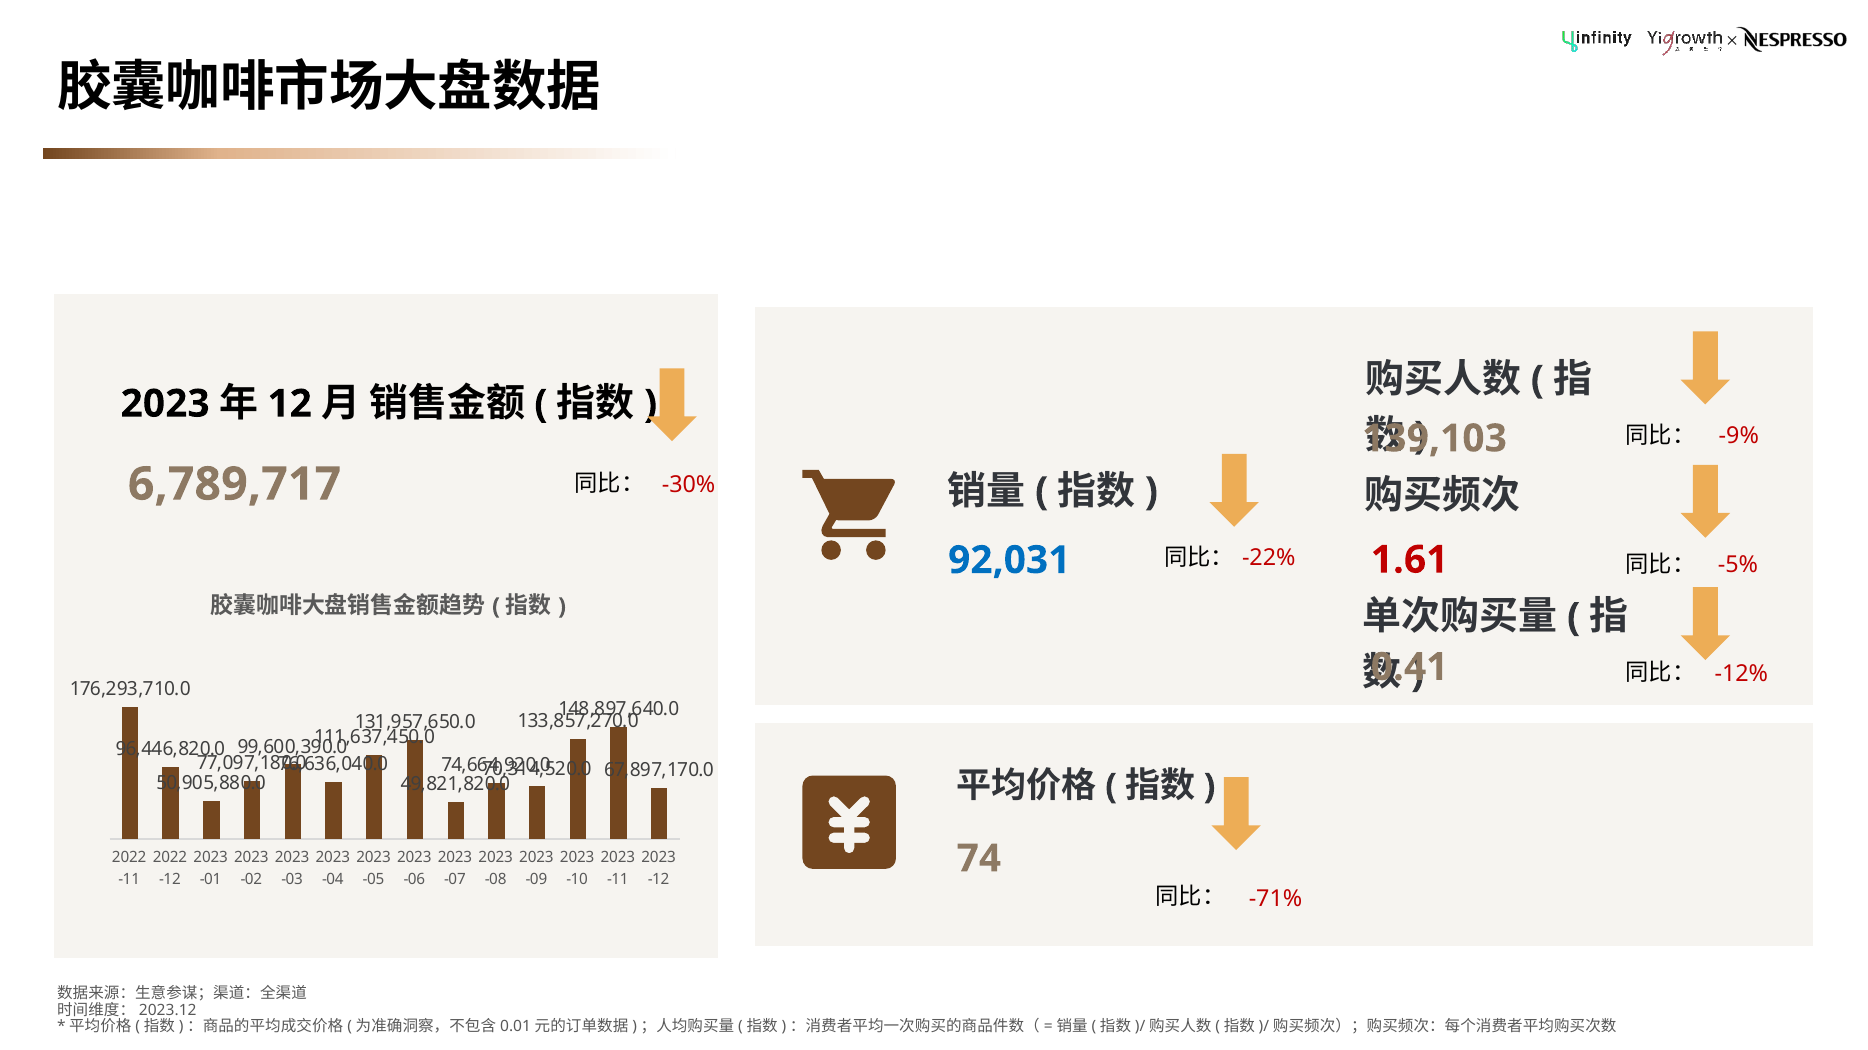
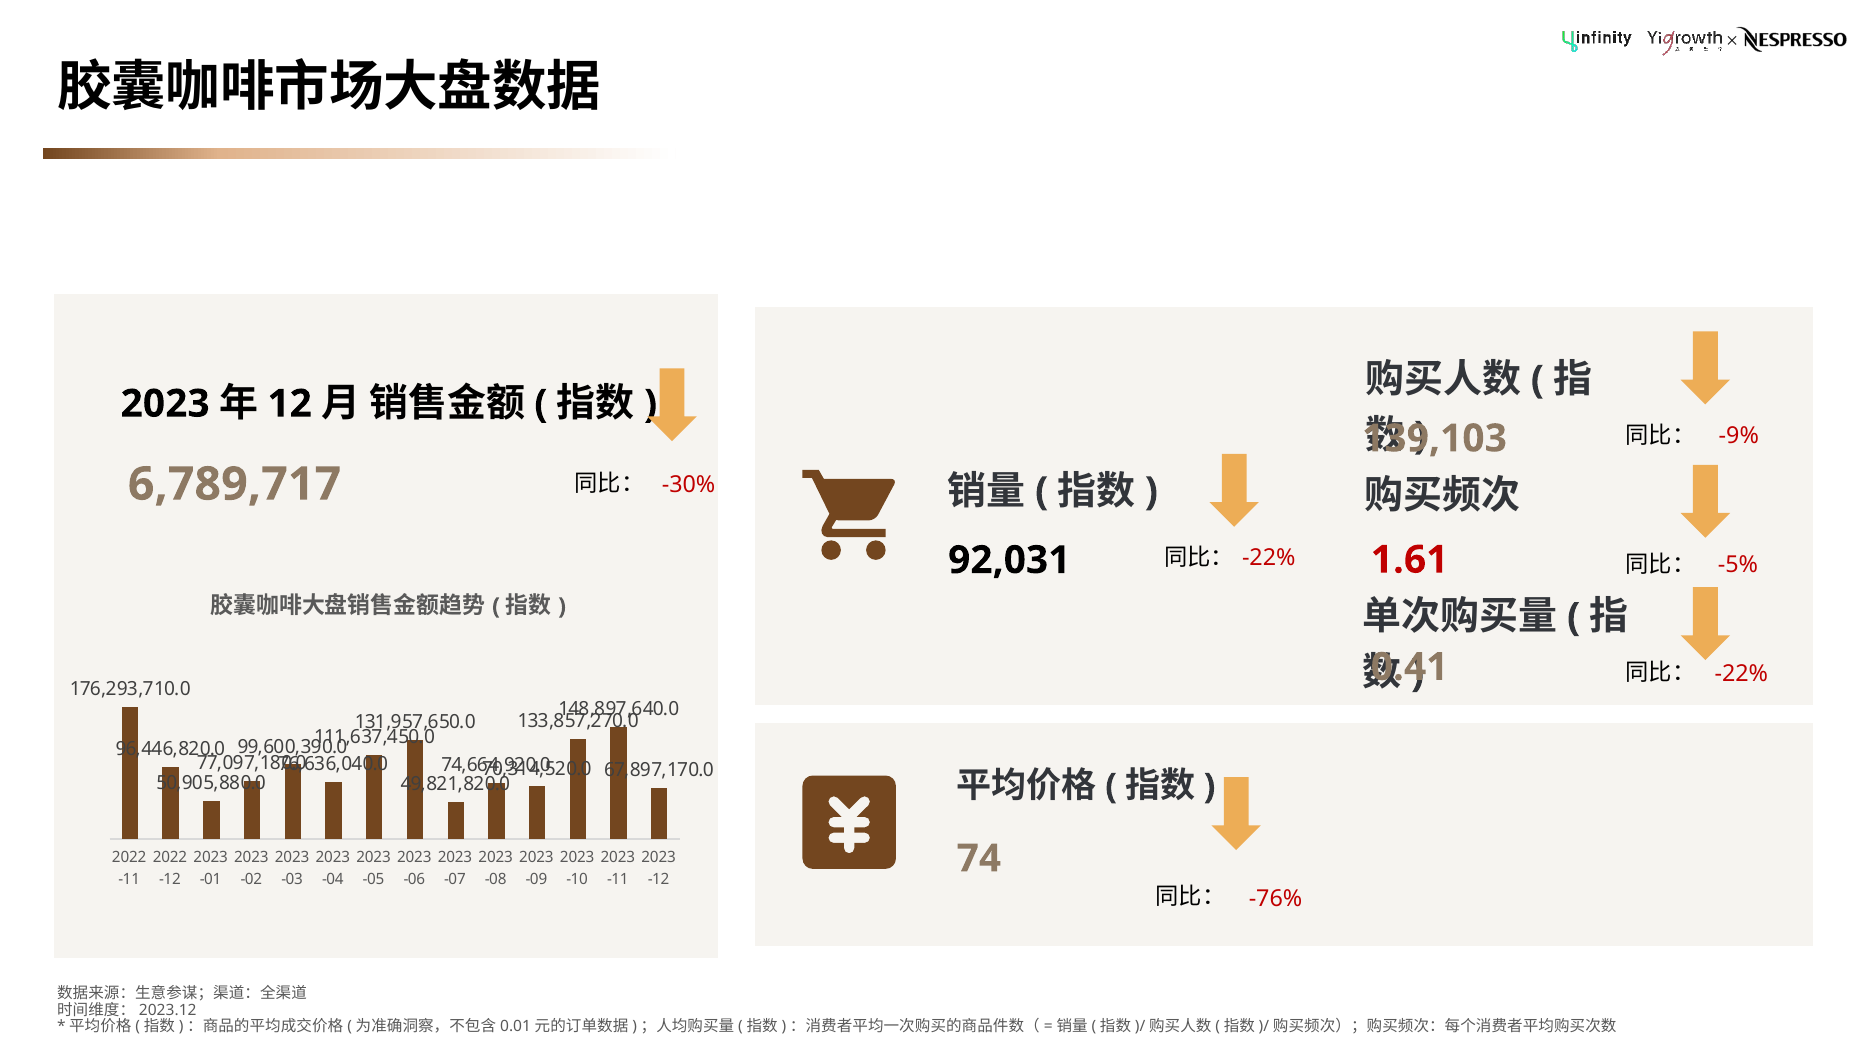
92,031 colour: blue -> black (1009, 561)
-12%: -12% -> -22% (1741, 675)
-71%: -71% -> -76% (1275, 899)
